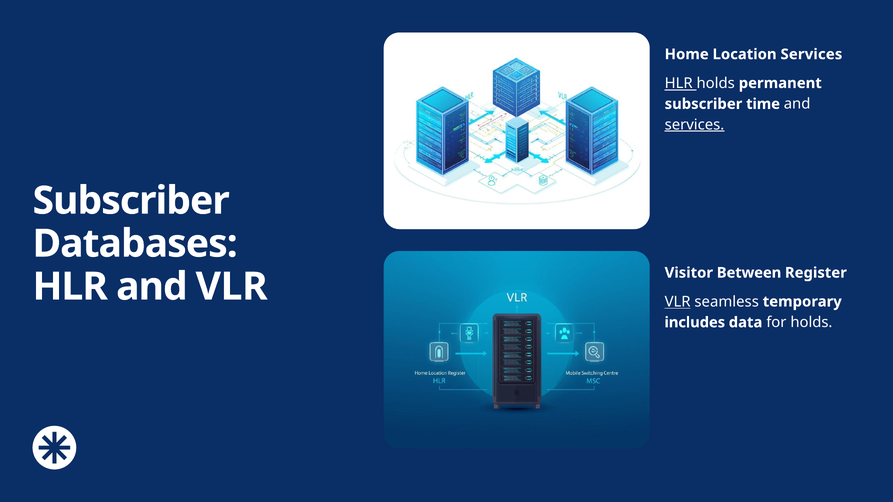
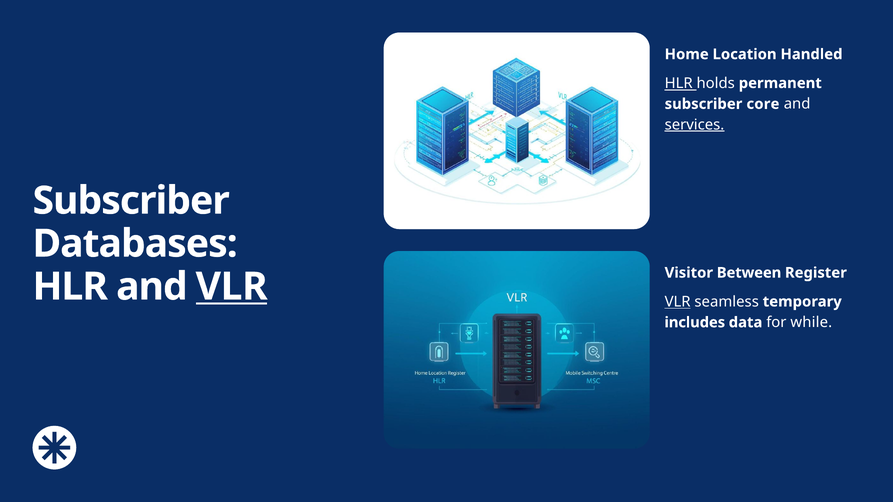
Location Services: Services -> Handled (811, 54)
time: time -> core (763, 104)
VLR underline: none -> present (232, 287)
for holds: holds -> while (811, 323)
